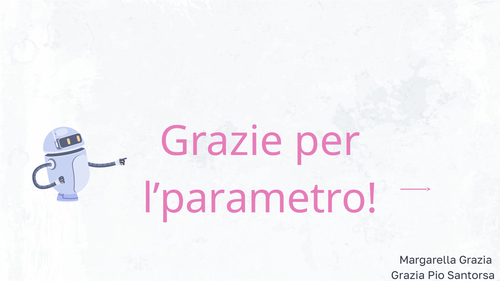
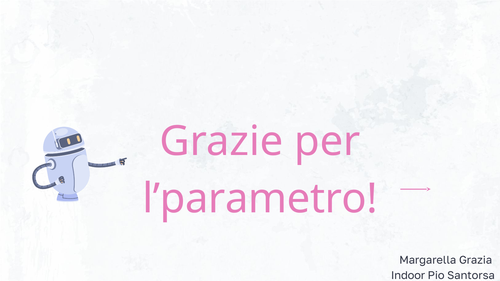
Grazia: Grazia -> Indoor (408, 276)
